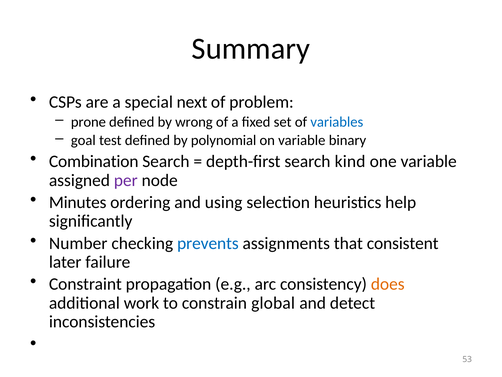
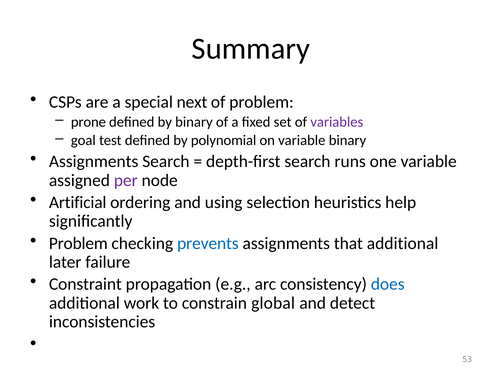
by wrong: wrong -> binary (194, 122)
variables colour: blue -> purple (337, 122)
Combination: Combination -> Assignments (94, 161)
kind: kind -> runs (350, 161)
Minutes: Minutes -> Artificial (78, 202)
Number: Number -> Problem (78, 243)
that consistent: consistent -> additional (403, 243)
does colour: orange -> blue (388, 284)
